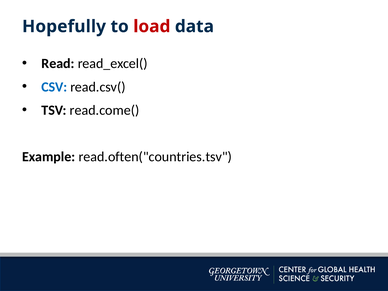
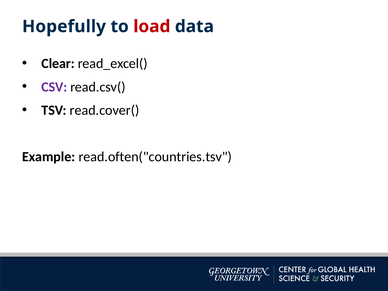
Read: Read -> Clear (58, 64)
CSV colour: blue -> purple (54, 87)
read.come(: read.come( -> read.cover( (105, 110)
